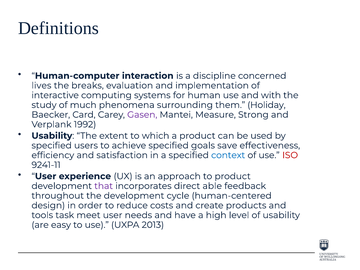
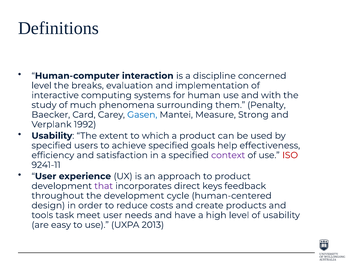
lives: lives -> level (42, 86)
Holiday: Holiday -> Penalty (266, 105)
Gasen colour: purple -> blue (142, 115)
save: save -> help (227, 145)
context colour: blue -> purple (228, 155)
able: able -> keys (212, 186)
